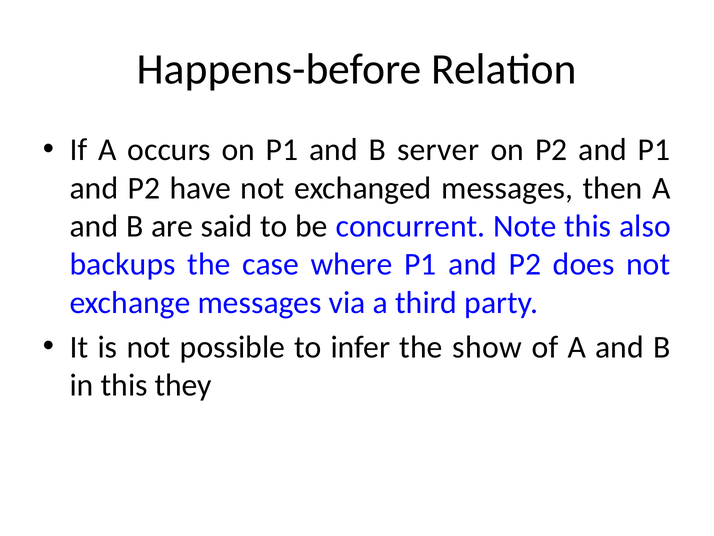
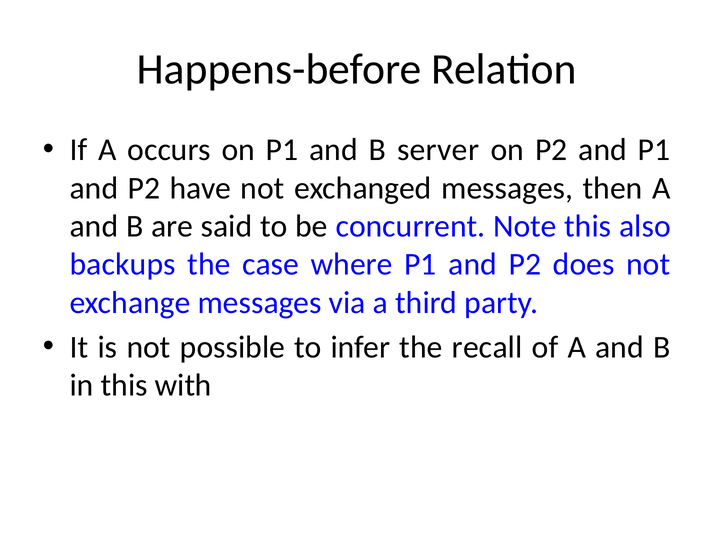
show: show -> recall (487, 347)
they: they -> with (183, 385)
